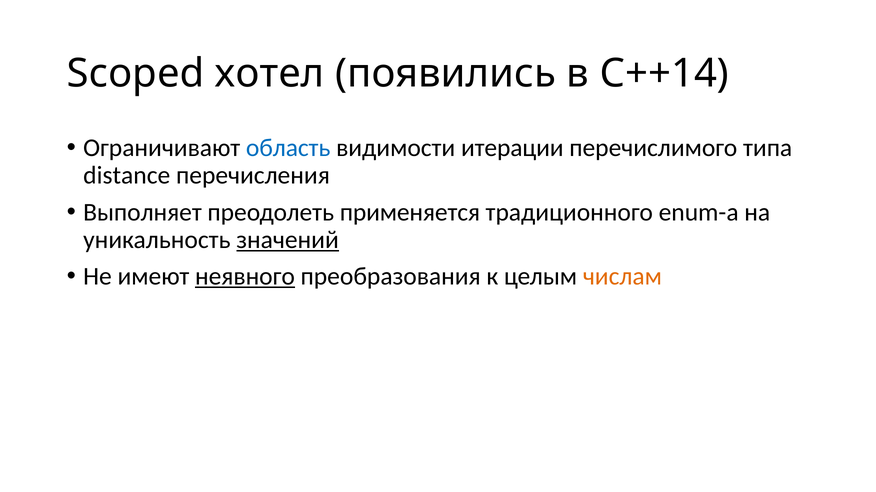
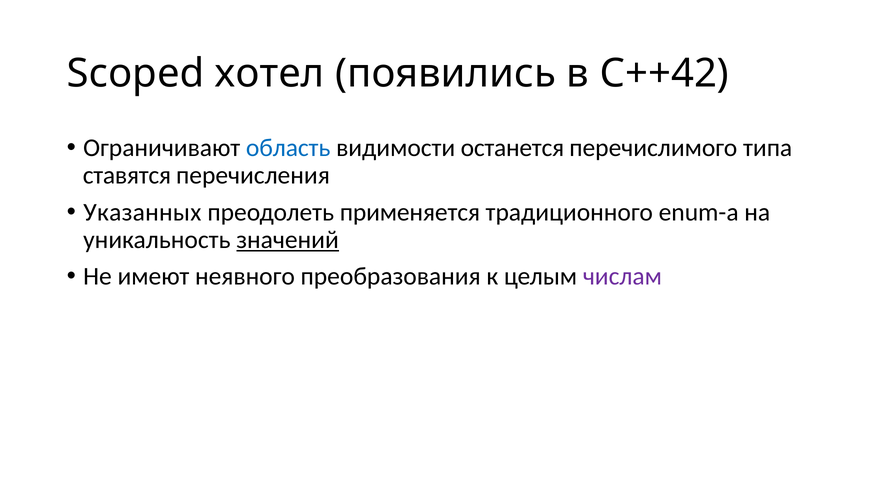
C++14: C++14 -> C++42 (664, 74)
итерации: итерации -> останется (512, 148)
distance: distance -> ставятся (127, 176)
Выполняет: Выполняет -> Указанных (142, 212)
неявного underline: present -> none (245, 277)
числам colour: orange -> purple (622, 277)
